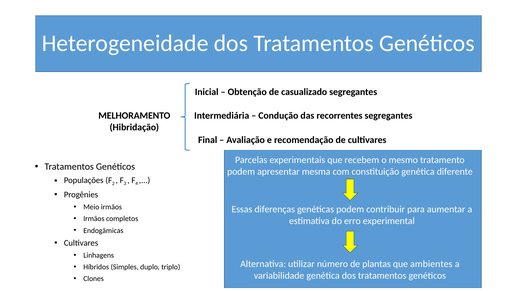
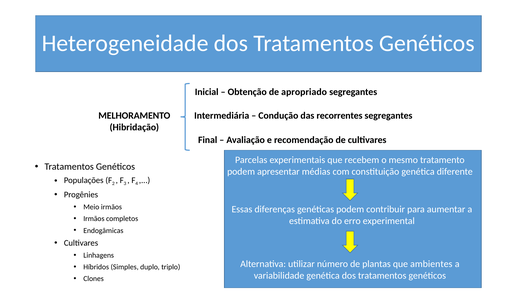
casualizado: casualizado -> apropriado (304, 92)
mesma: mesma -> médias (316, 171)
